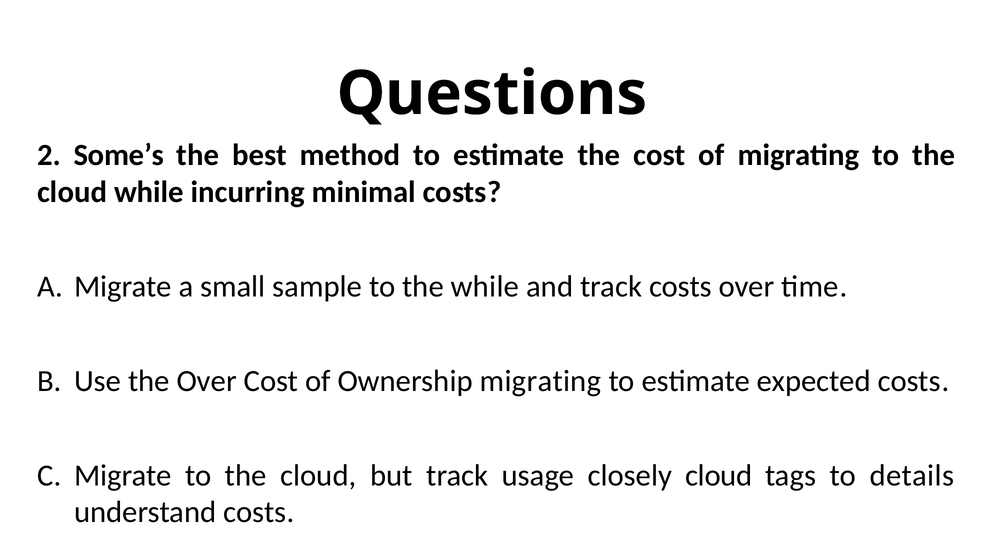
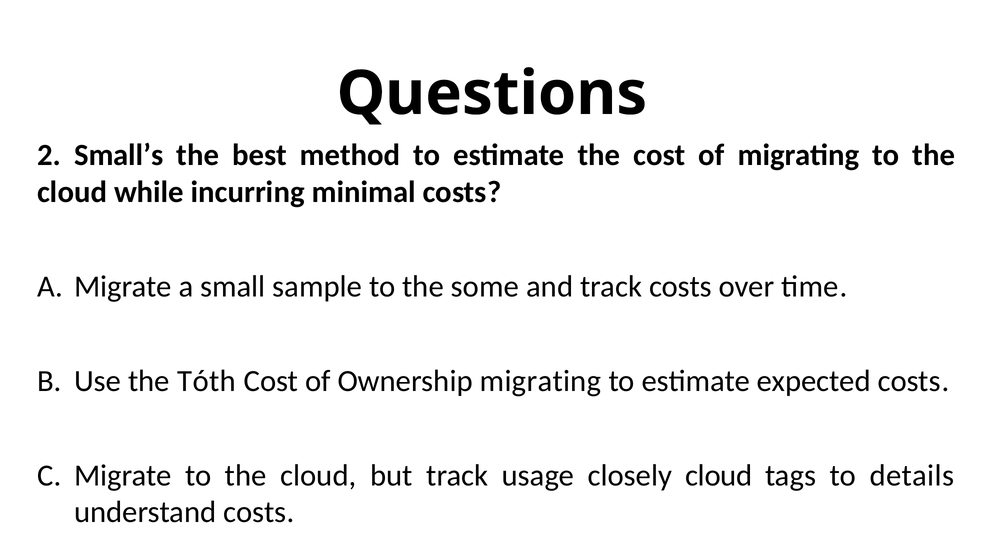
Some’s: Some’s -> Small’s (119, 155)
the while: while -> some (485, 286)
the Over: Over -> Tóth (207, 381)
